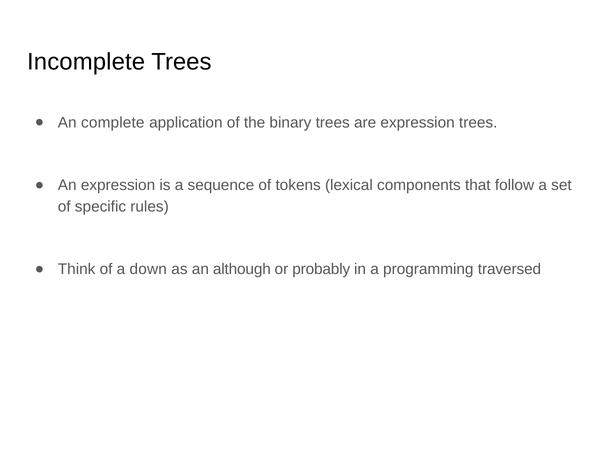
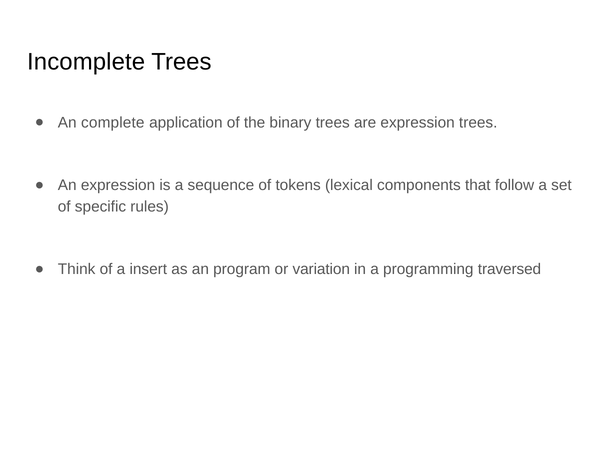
down: down -> insert (148, 270)
although: although -> program (242, 270)
probably: probably -> variation (321, 270)
